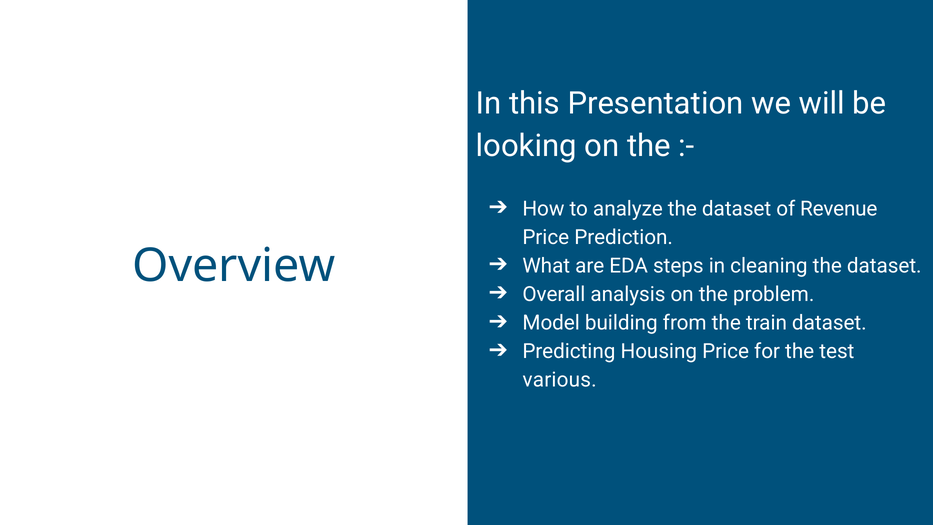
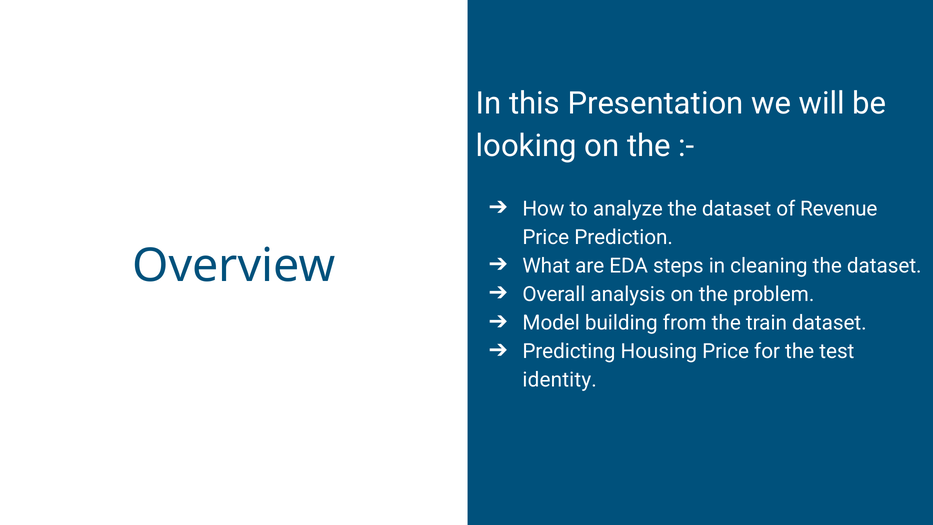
various: various -> identity (560, 380)
